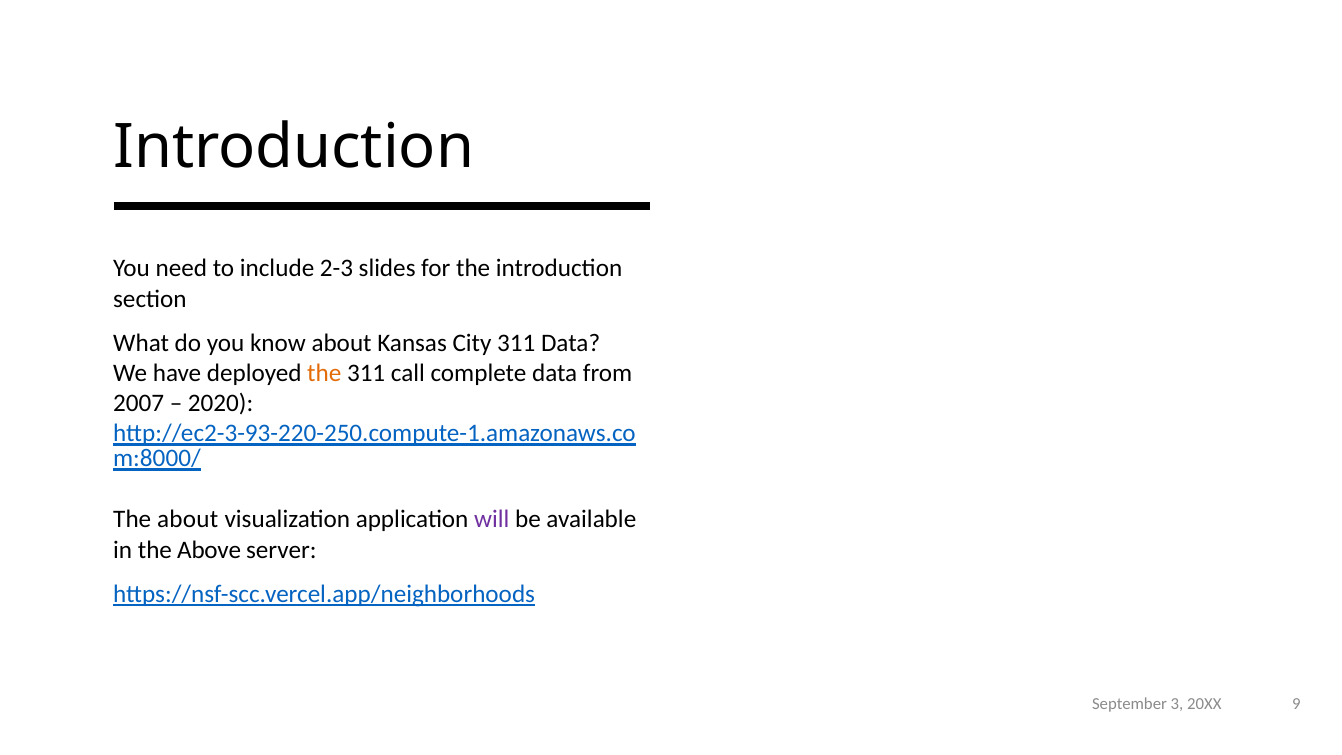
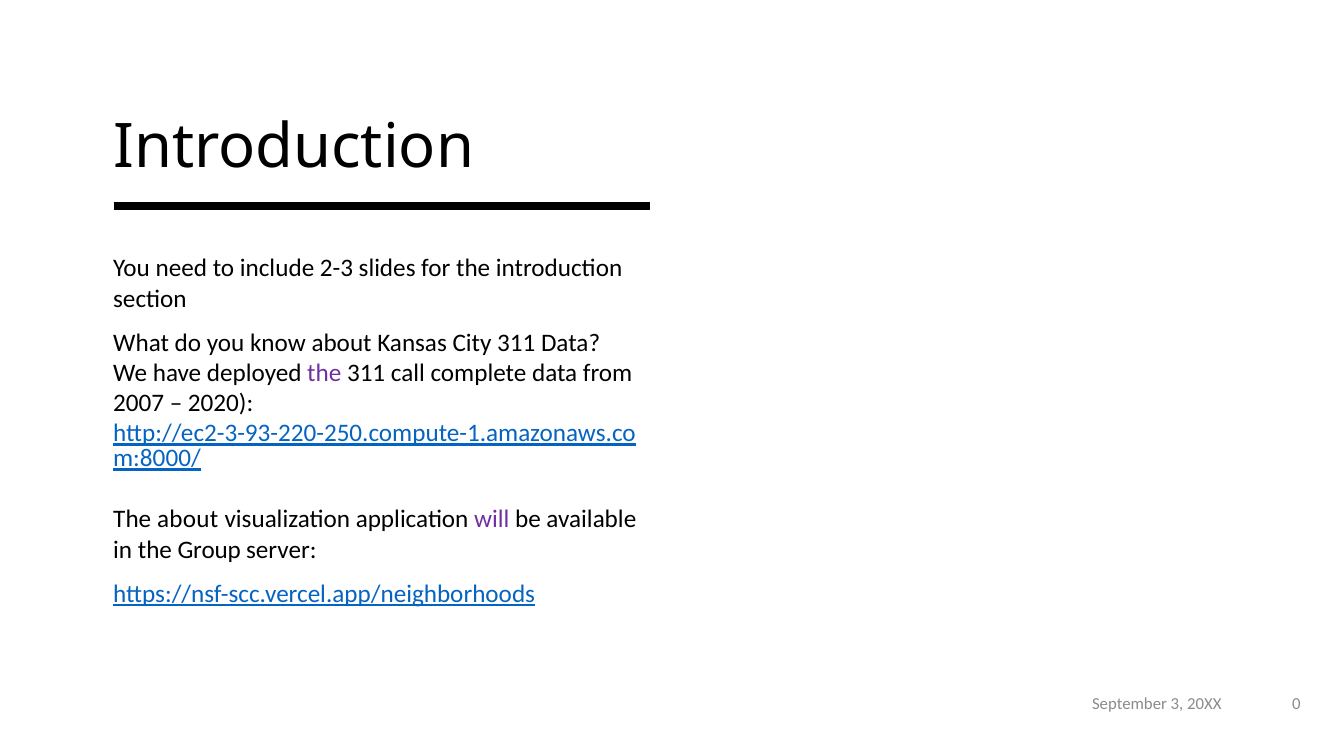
the colour: orange -> purple (324, 373)
Above: Above -> Group (209, 550)
9: 9 -> 0 (1296, 704)
